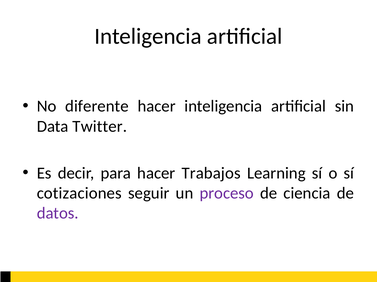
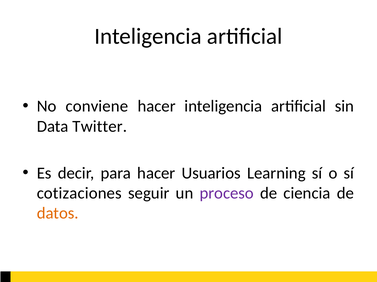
diferente: diferente -> conviene (97, 106)
Trabajos: Trabajos -> Usuarios (211, 174)
datos colour: purple -> orange (58, 214)
